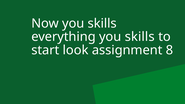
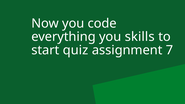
Now you skills: skills -> code (102, 23)
look: look -> quiz (76, 50)
8: 8 -> 7 (169, 50)
